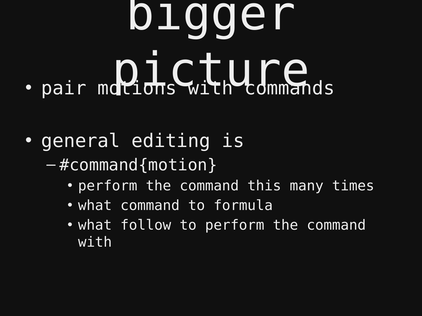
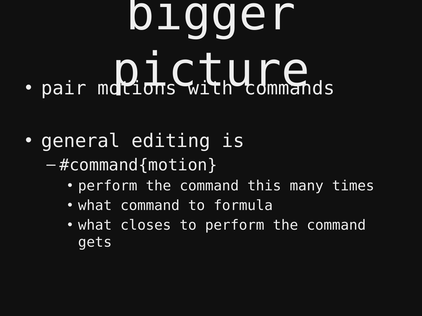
follow: follow -> closes (146, 226)
with: with -> gets (95, 242)
